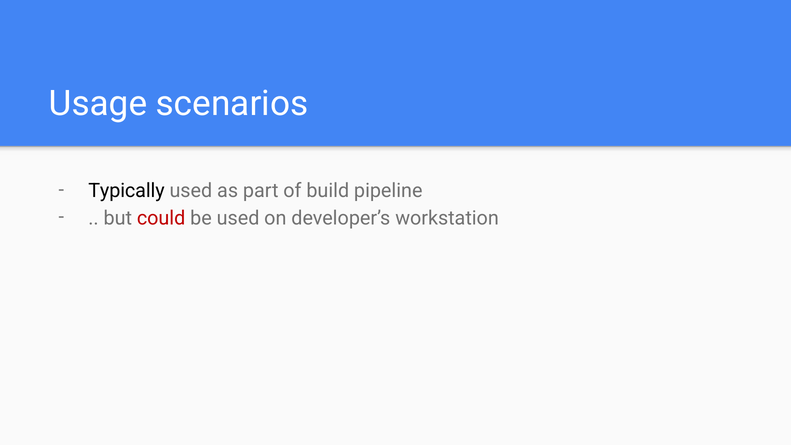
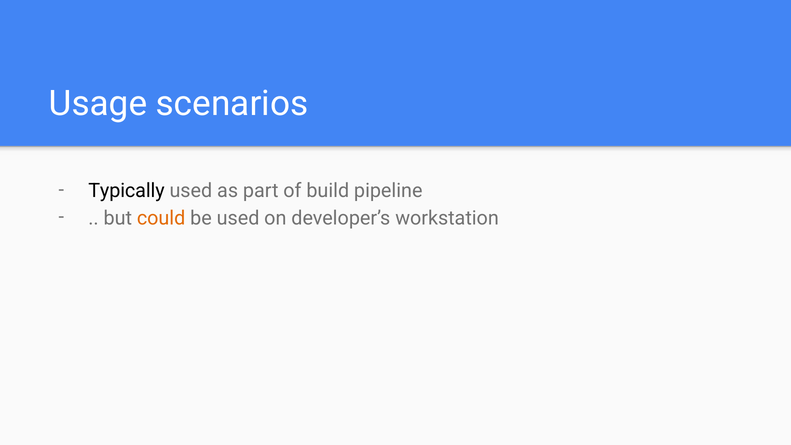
could colour: red -> orange (161, 218)
